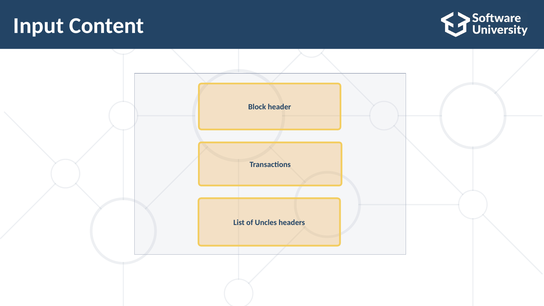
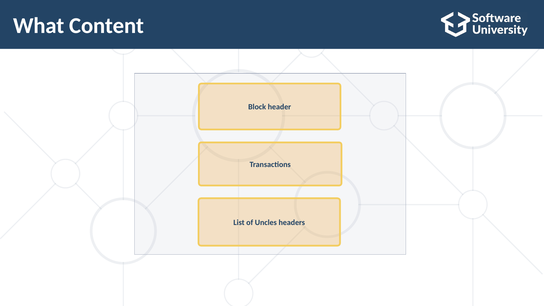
Input: Input -> What (39, 26)
